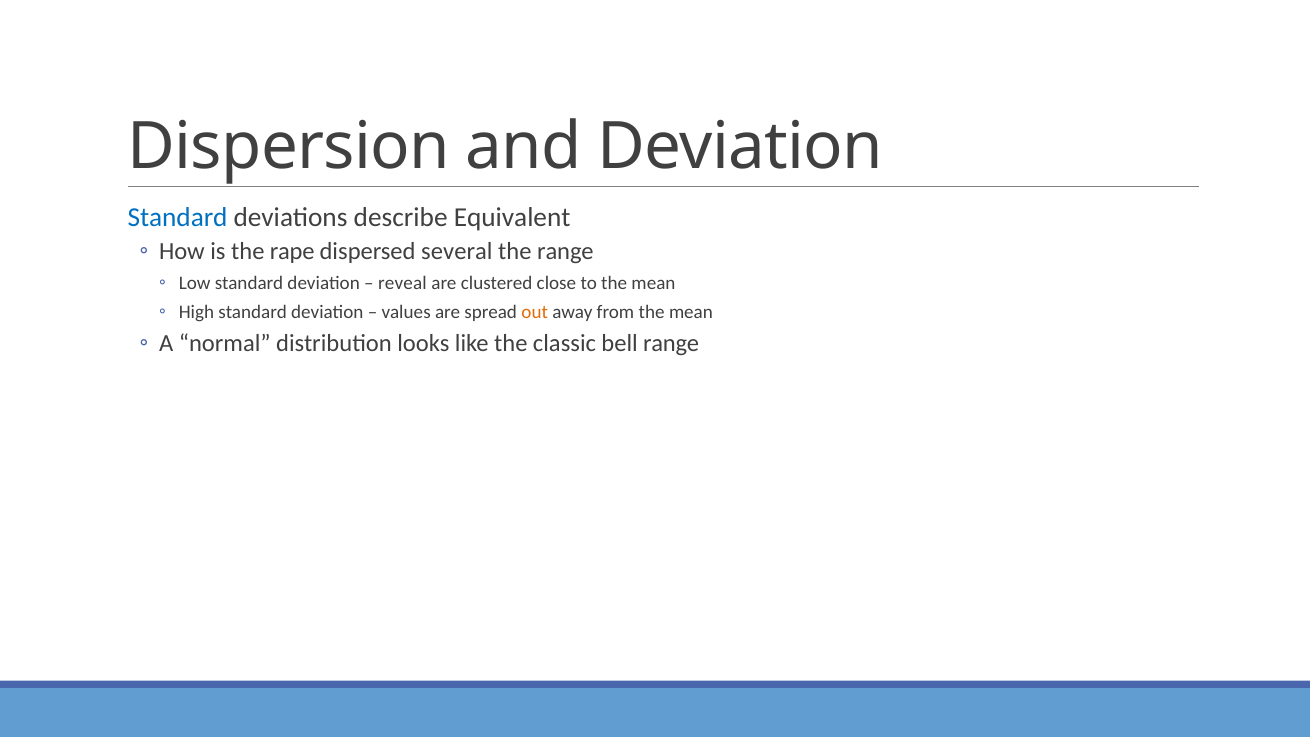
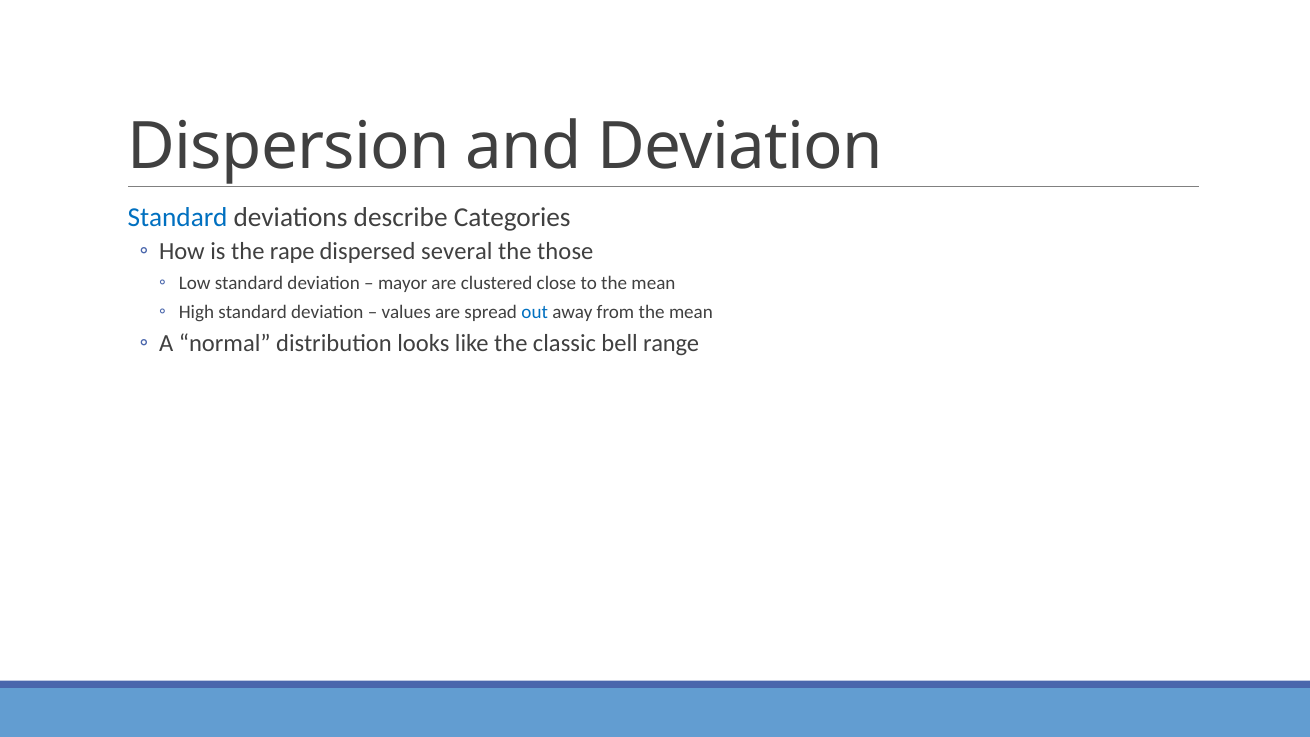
Equivalent: Equivalent -> Categories (512, 218)
the range: range -> those (565, 251)
reveal: reveal -> mayor (403, 283)
out colour: orange -> blue (535, 312)
